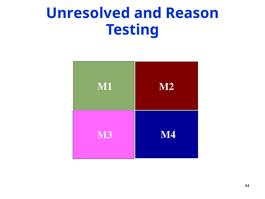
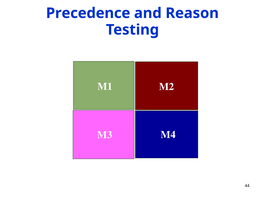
Unresolved: Unresolved -> Precedence (88, 13)
